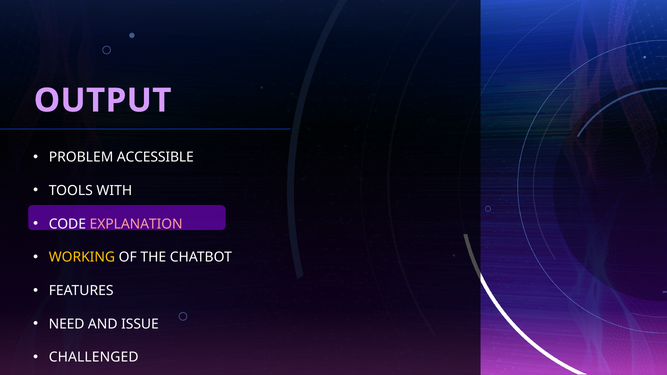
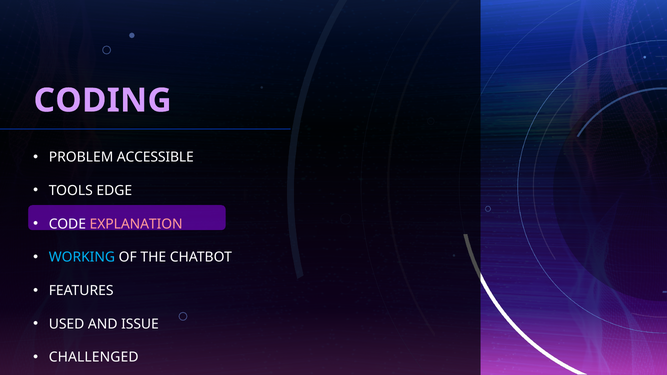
OUTPUT: OUTPUT -> CODING (103, 101)
WITH: WITH -> EDGE (114, 191)
WORKING colour: yellow -> light blue (82, 257)
NEED: NEED -> USED (67, 324)
